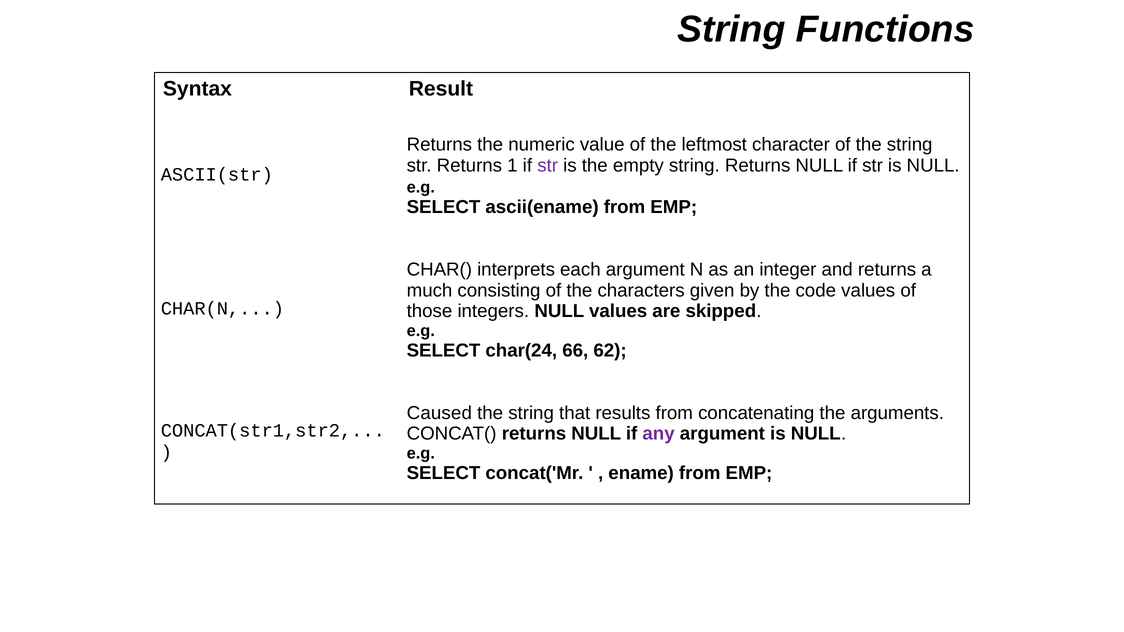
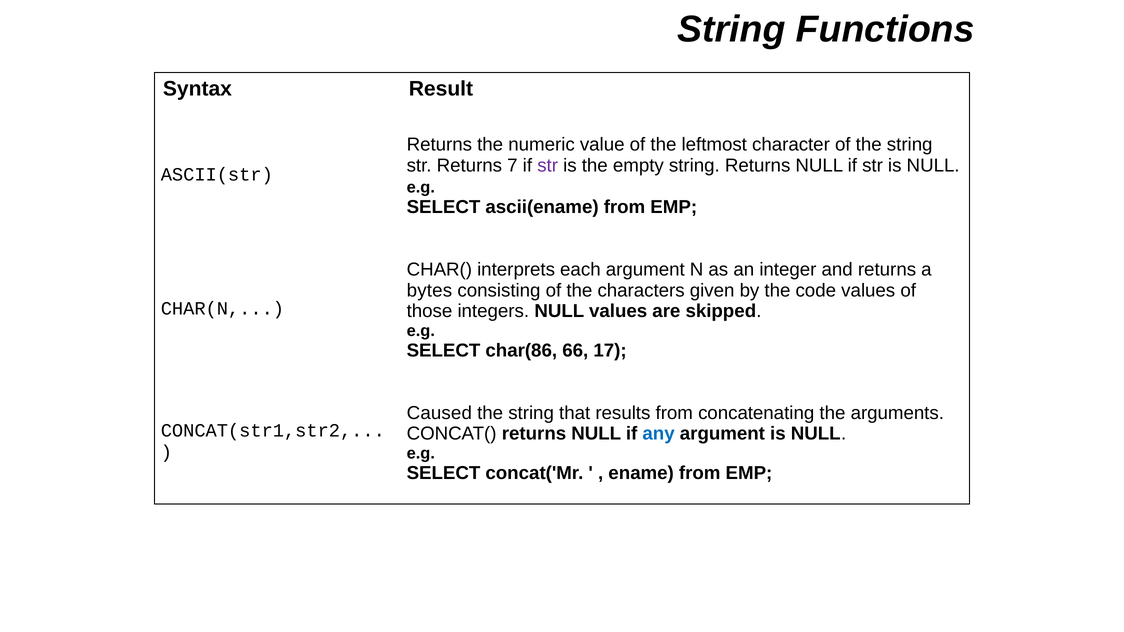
1: 1 -> 7 (512, 166)
much: much -> bytes (429, 291)
char(24: char(24 -> char(86 (521, 351)
62: 62 -> 17 (610, 351)
any colour: purple -> blue (659, 434)
